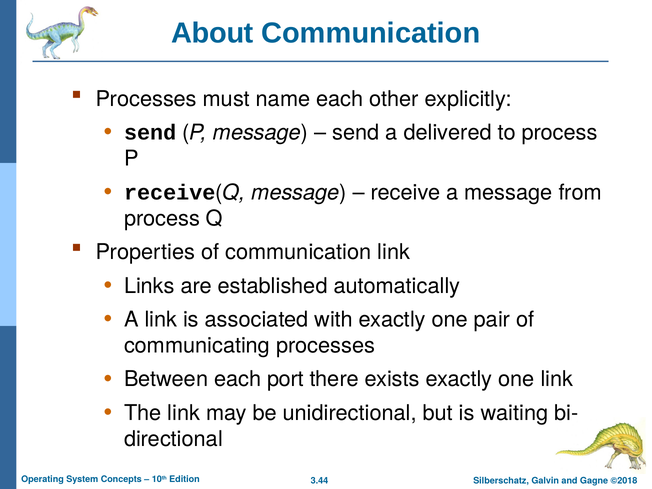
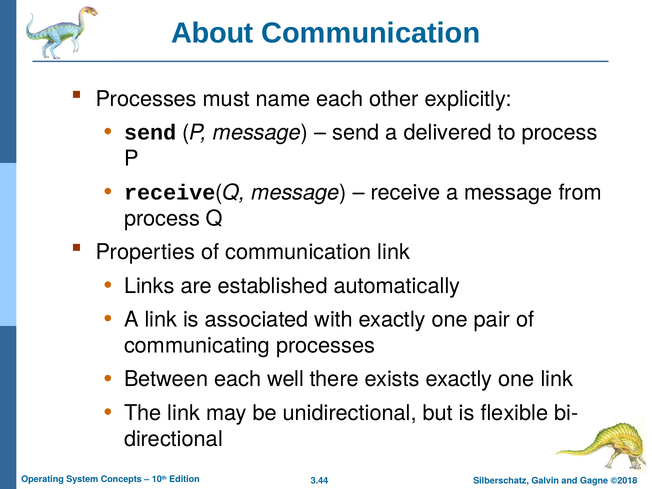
port: port -> well (285, 379)
waiting: waiting -> flexible (514, 413)
